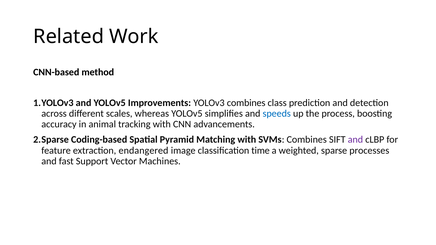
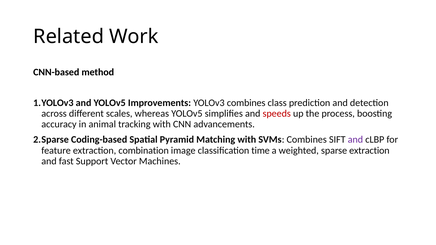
speeds colour: blue -> red (277, 114)
endangered: endangered -> combination (144, 151)
sparse processes: processes -> extraction (369, 151)
